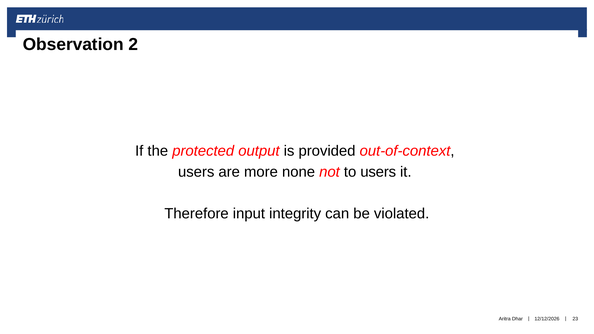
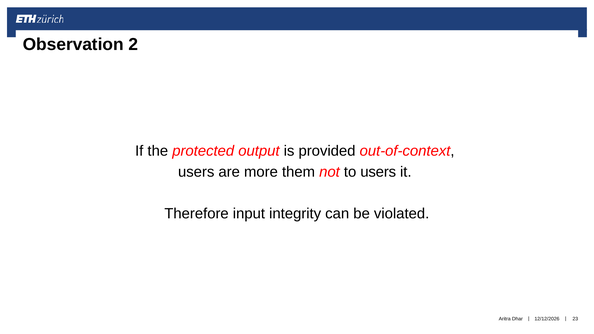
none: none -> them (299, 172)
